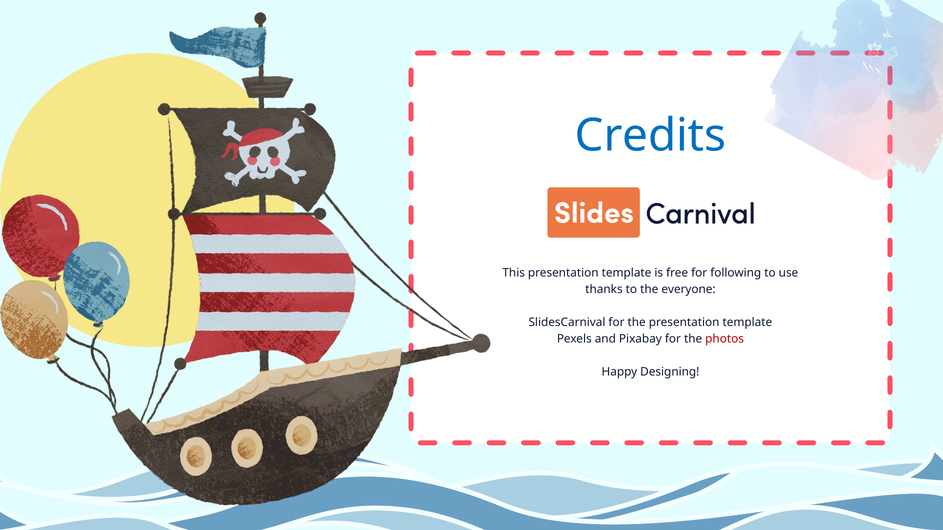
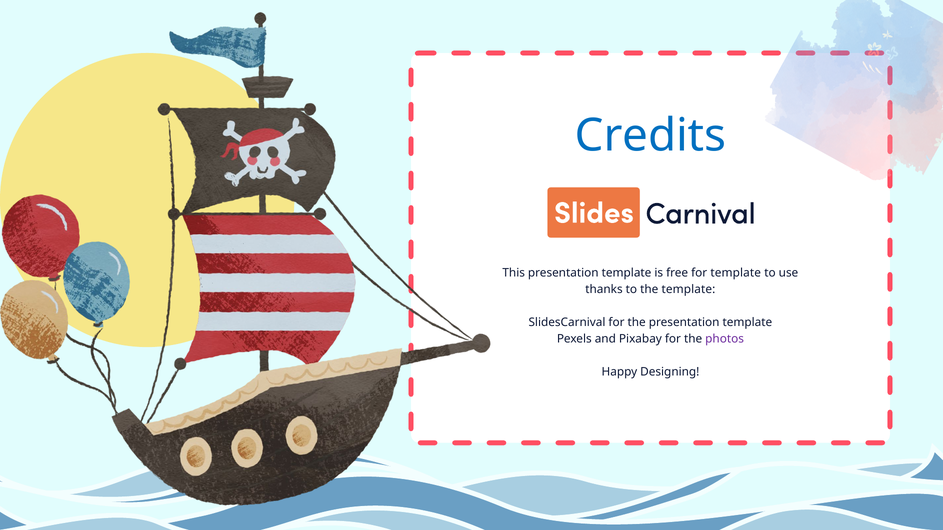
for following: following -> template (736, 273)
the everyone: everyone -> template (688, 290)
photos colour: red -> purple (725, 339)
